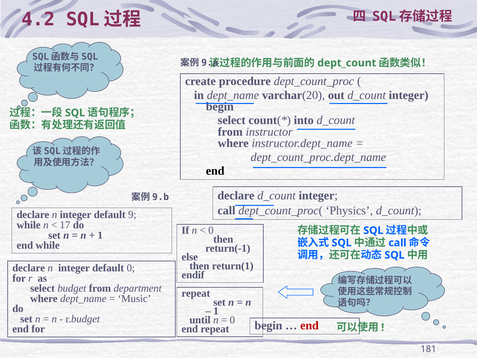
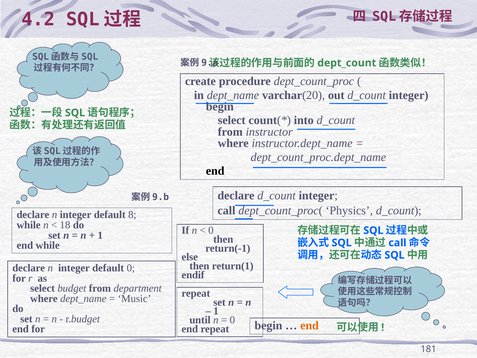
9: 9 -> 8 (132, 215)
17: 17 -> 18 (65, 225)
end colour: red -> orange (310, 325)
